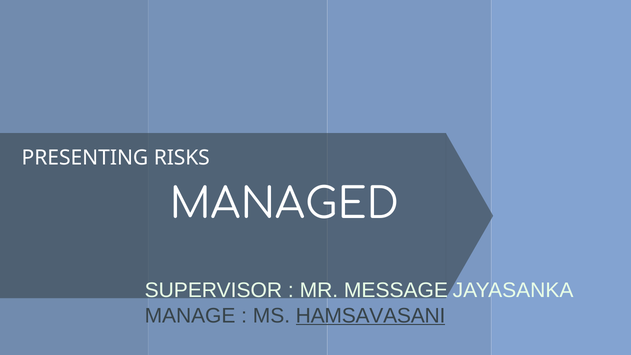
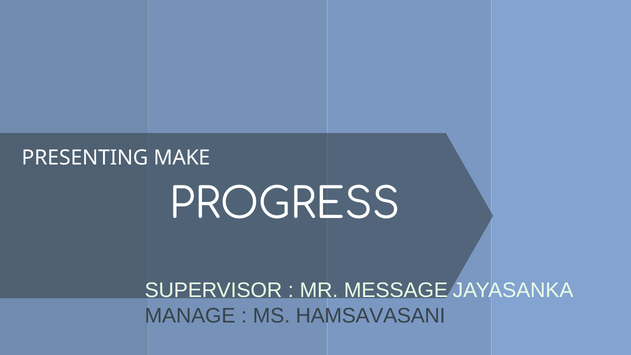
RISKS: RISKS -> MAKE (182, 158)
MANAGED: MANAGED -> PROGRESS (285, 204)
HAMSAVASANI underline: present -> none (371, 316)
